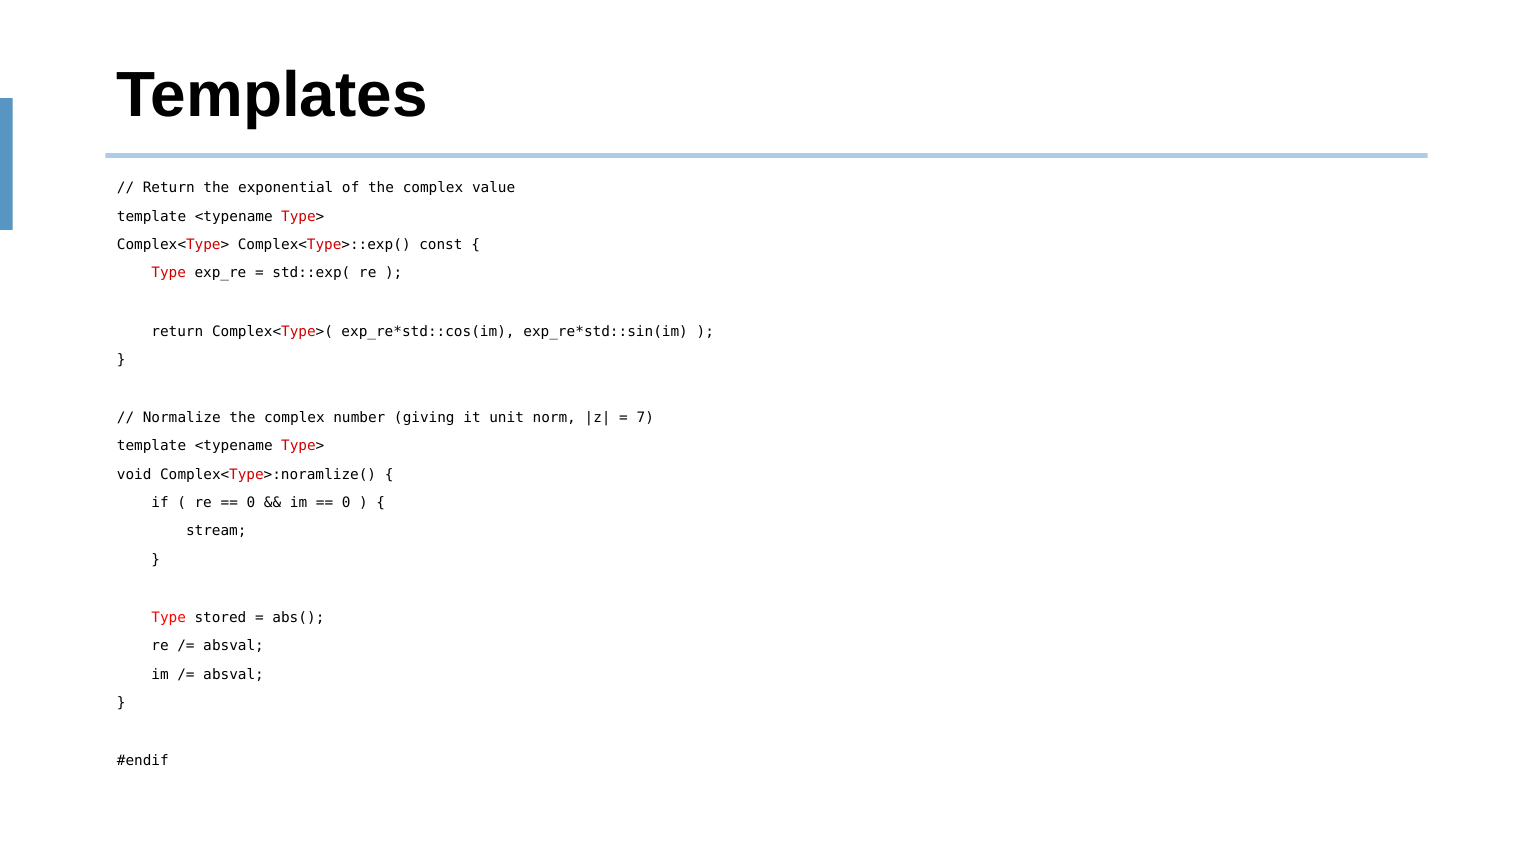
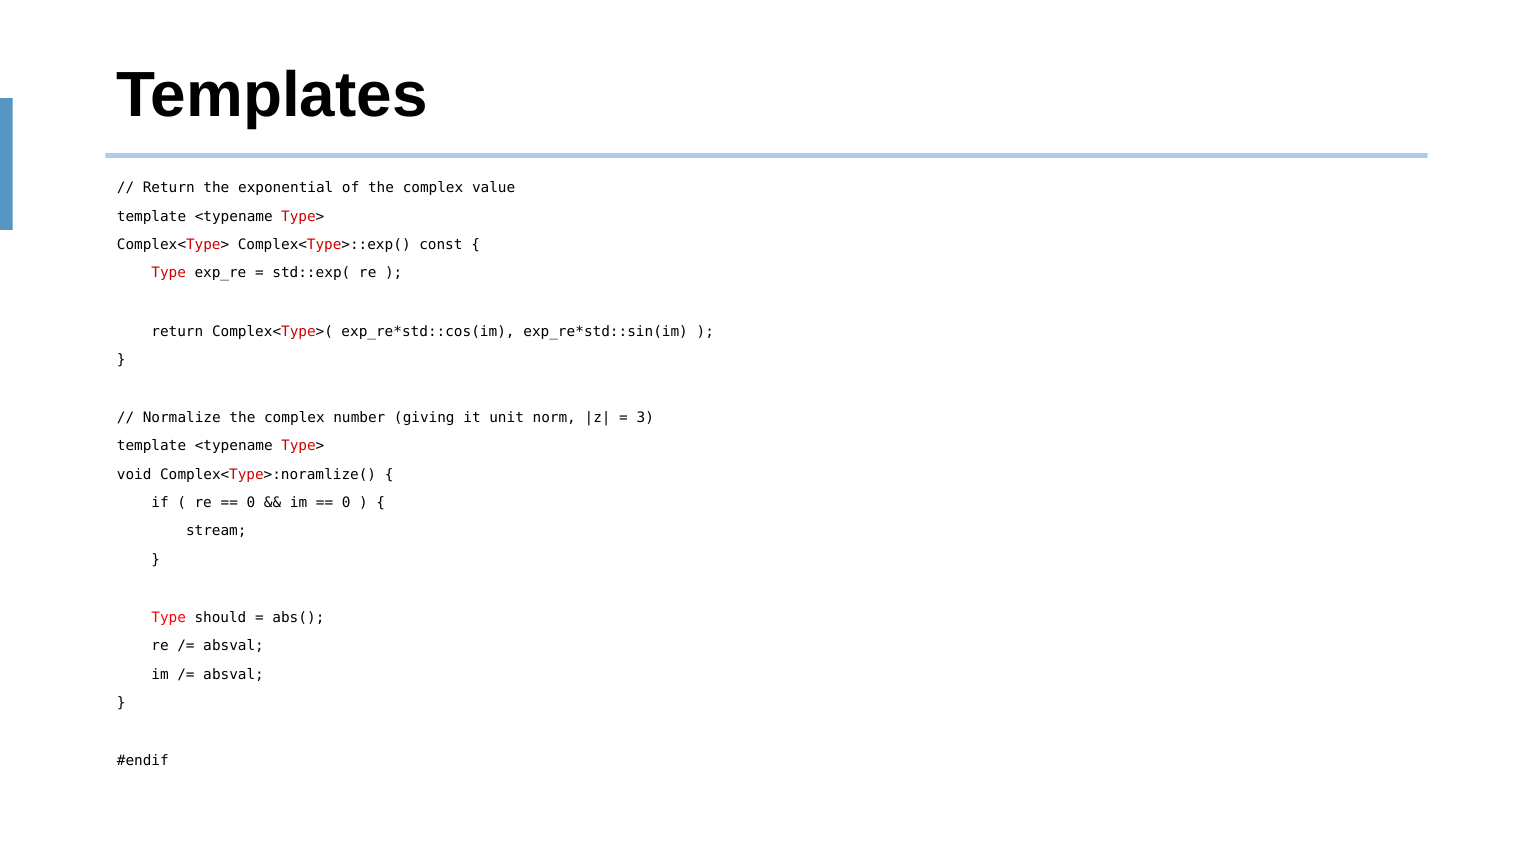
7: 7 -> 3 (645, 418)
stored: stored -> should (220, 618)
